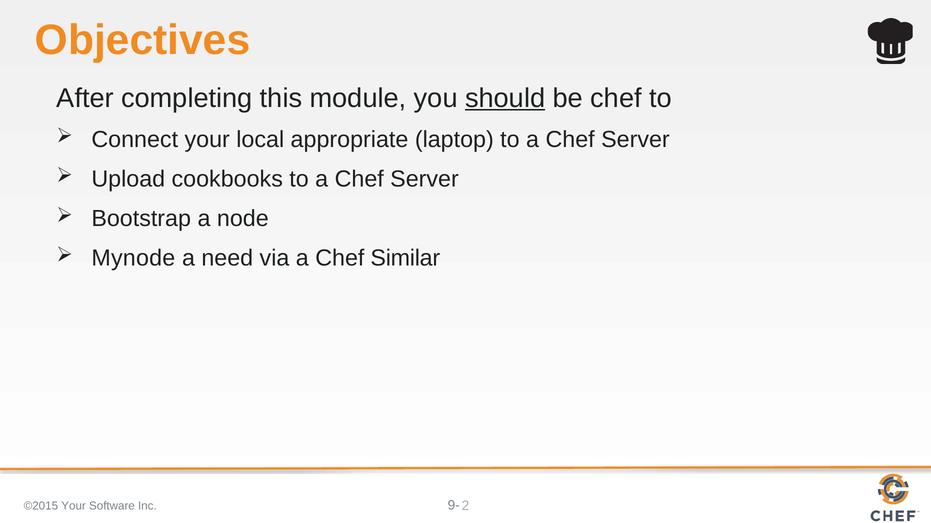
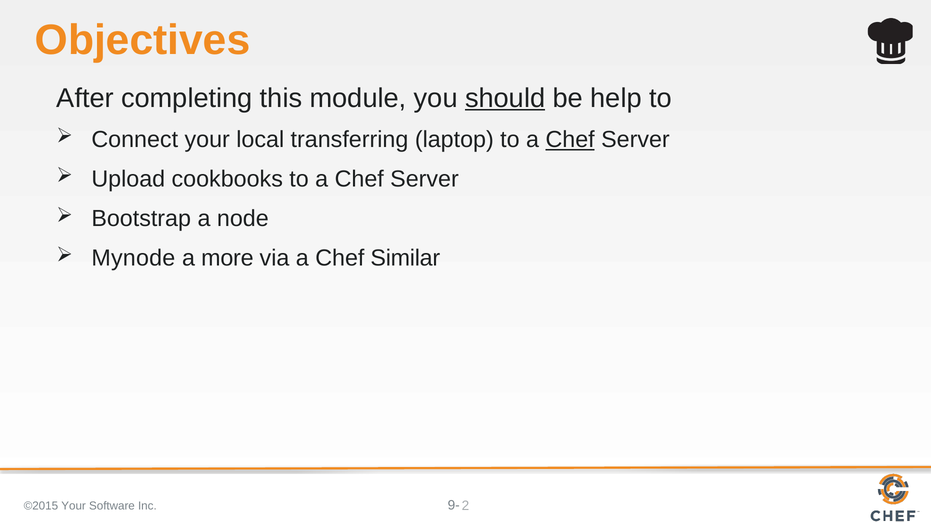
be chef: chef -> help (616, 98)
appropriate: appropriate -> transferring (349, 140)
Chef underline: none -> present (570, 140)
need: need -> more (227, 259)
